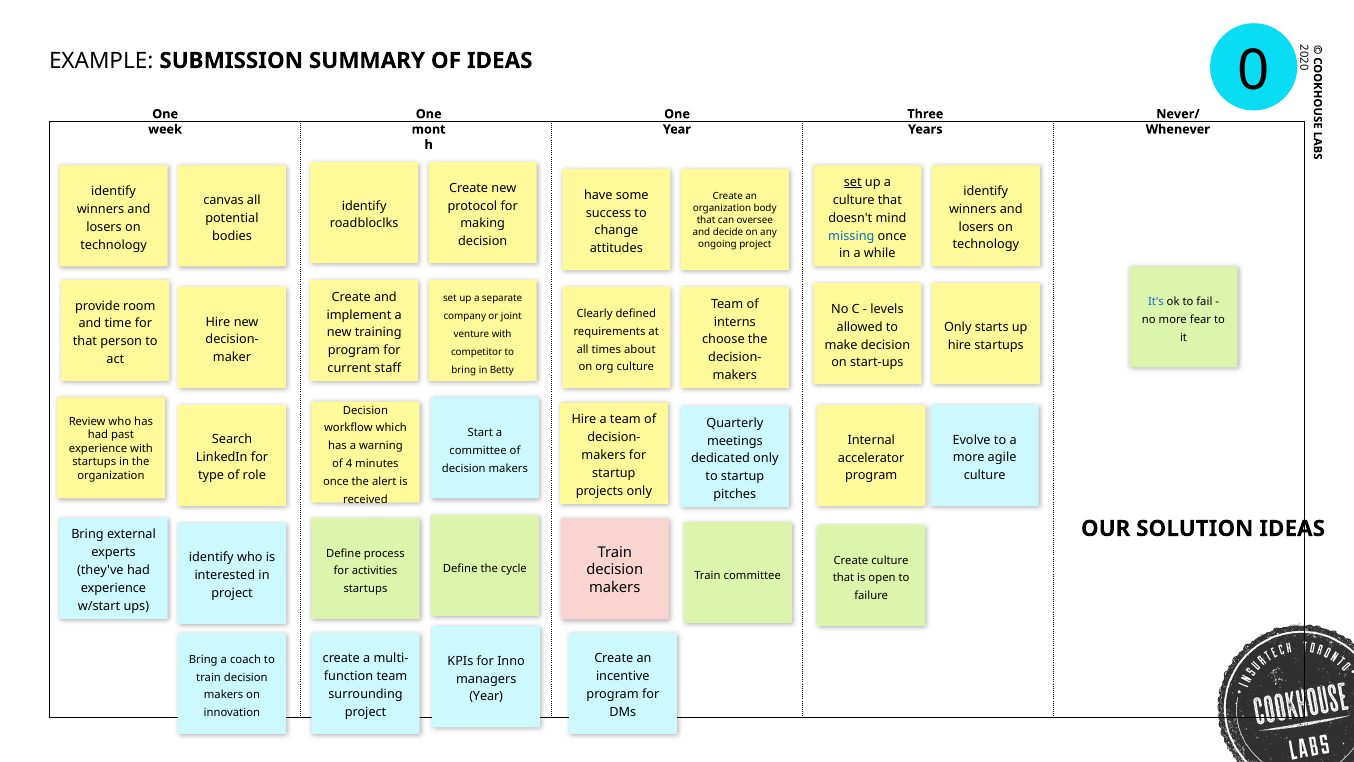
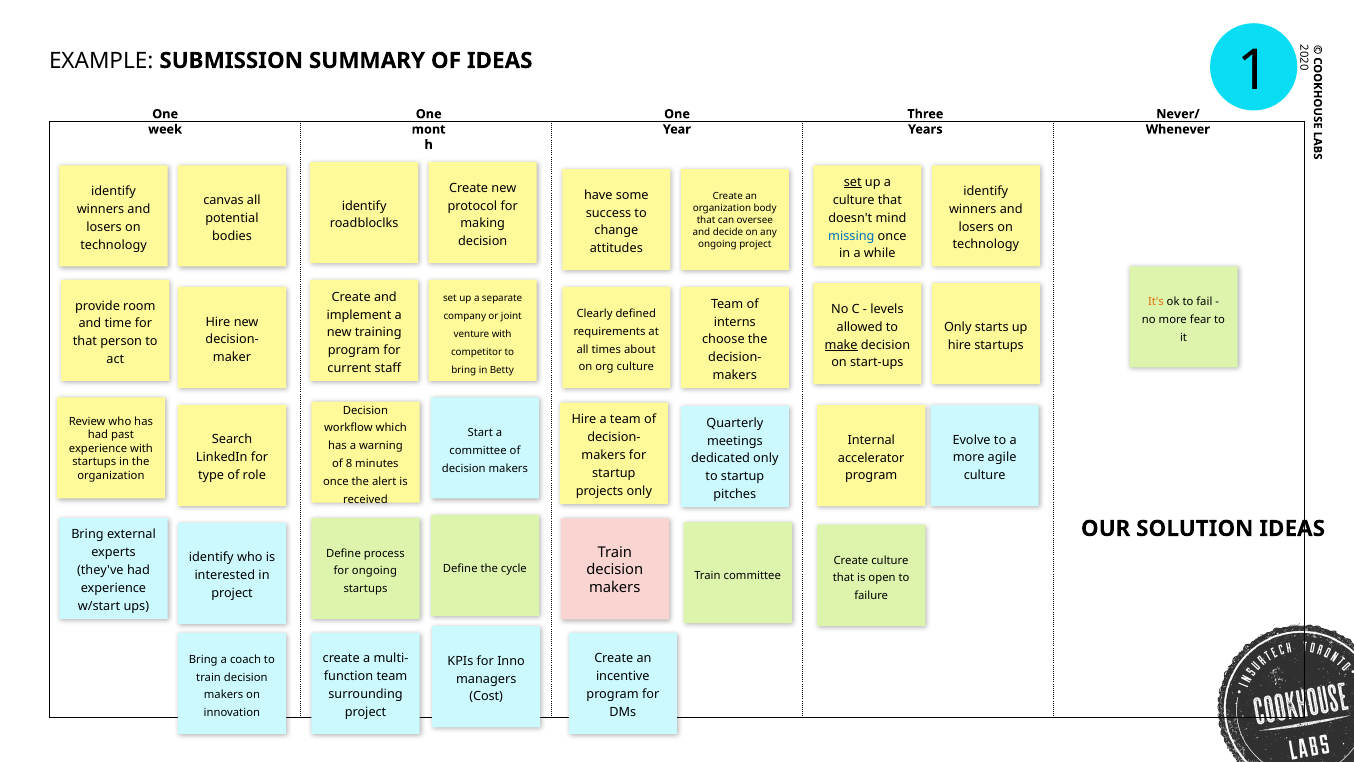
IDEAS 0: 0 -> 1 (1254, 71)
It's colour: blue -> orange (1156, 302)
make underline: none -> present (841, 345)
4: 4 -> 8 (349, 464)
for activities: activities -> ongoing (374, 571)
Year: Year -> Cost (486, 696)
